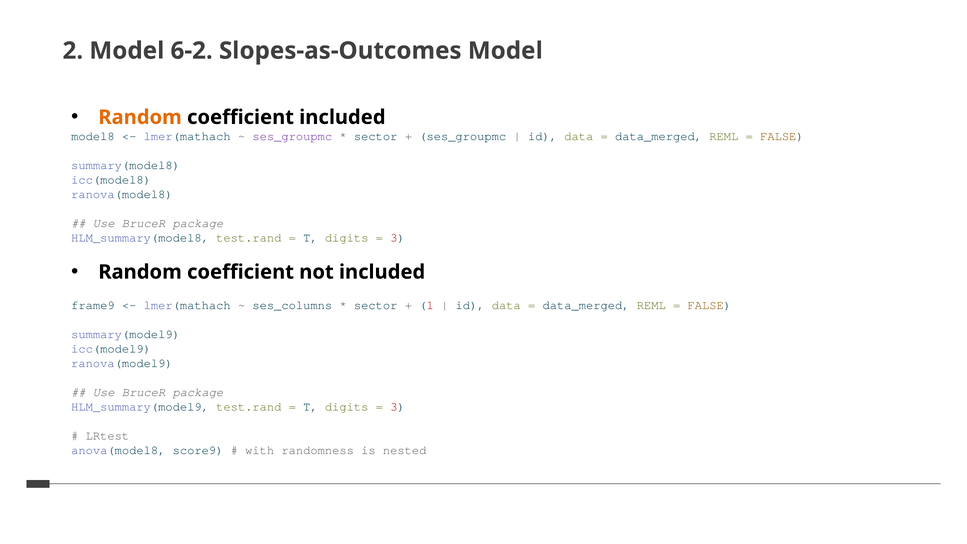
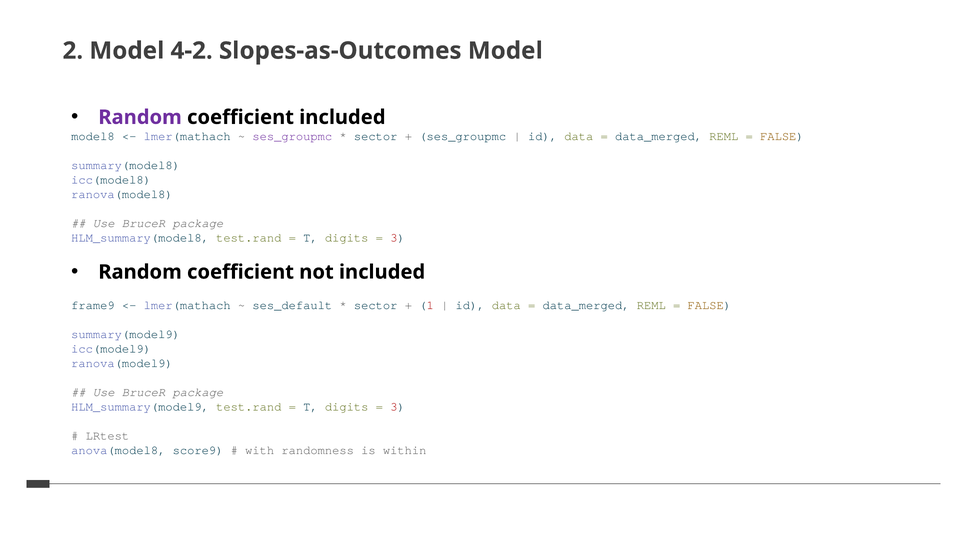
6-2: 6-2 -> 4-2 (192, 51)
Random colour: orange -> purple (140, 117)
ses_columns: ses_columns -> ses_default (292, 305)
nested: nested -> within (405, 450)
